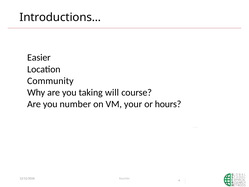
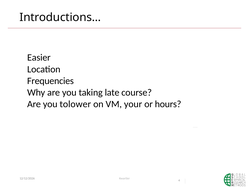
Community: Community -> Frequencies (50, 81)
will: will -> late (112, 92)
number: number -> tolower (75, 104)
